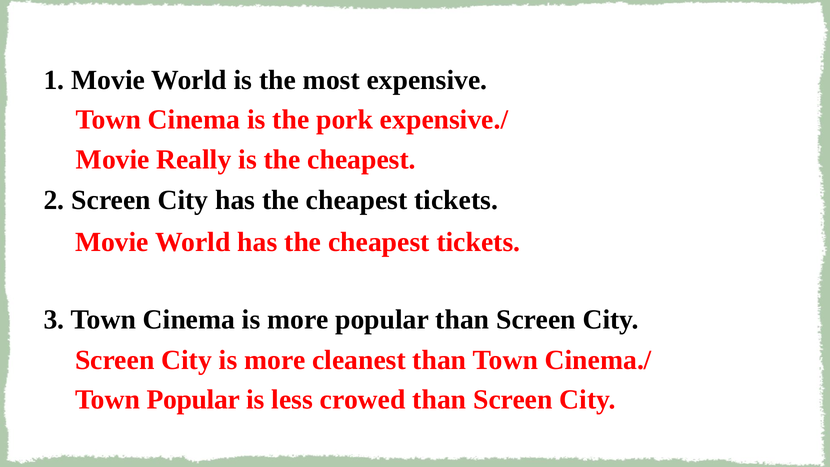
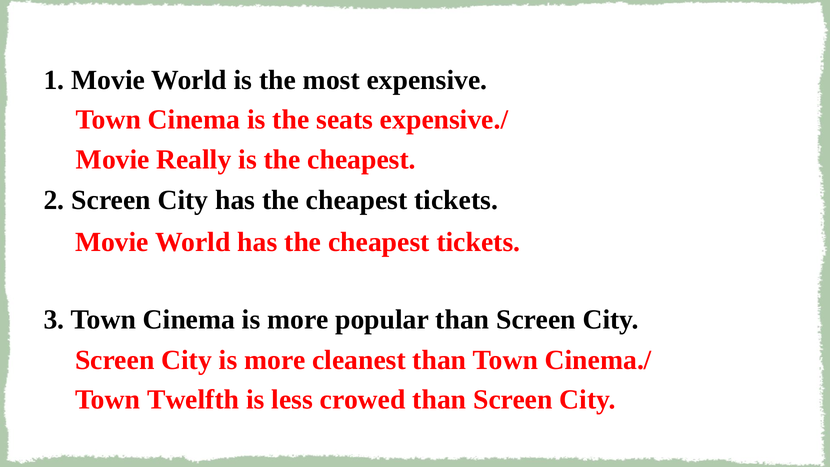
pork: pork -> seats (345, 119)
Town Popular: Popular -> Twelfth (193, 400)
